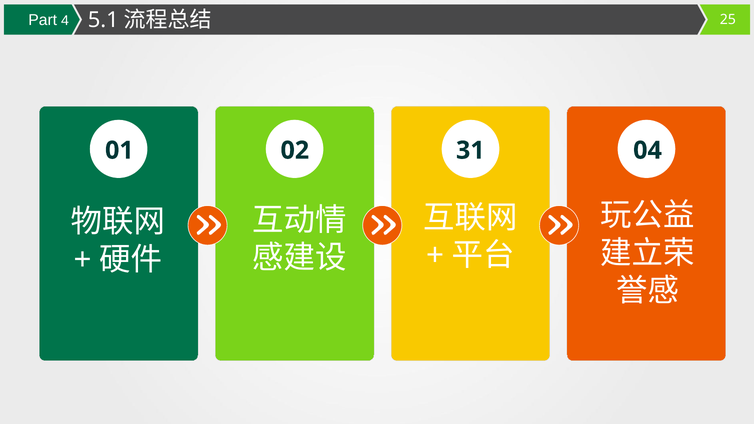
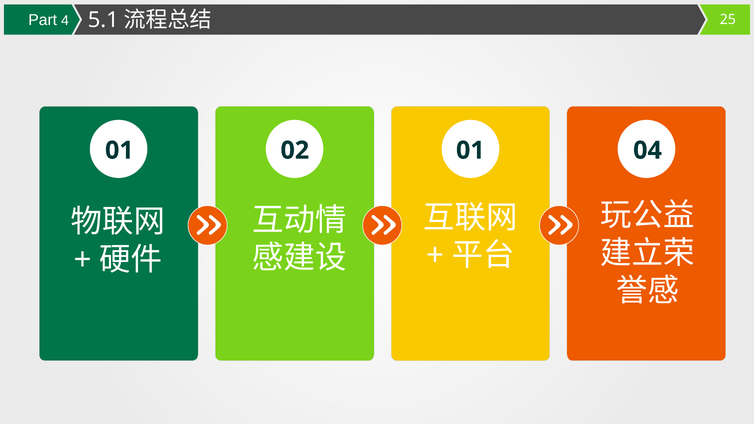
02 31: 31 -> 01 (470, 150)
